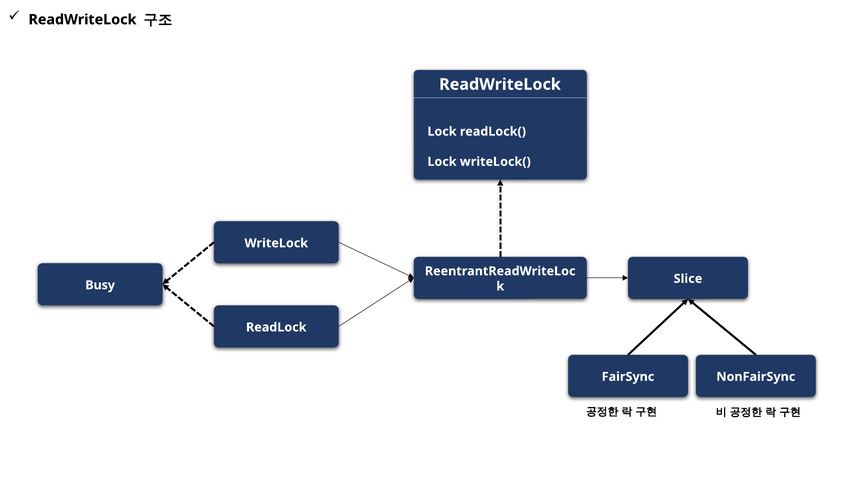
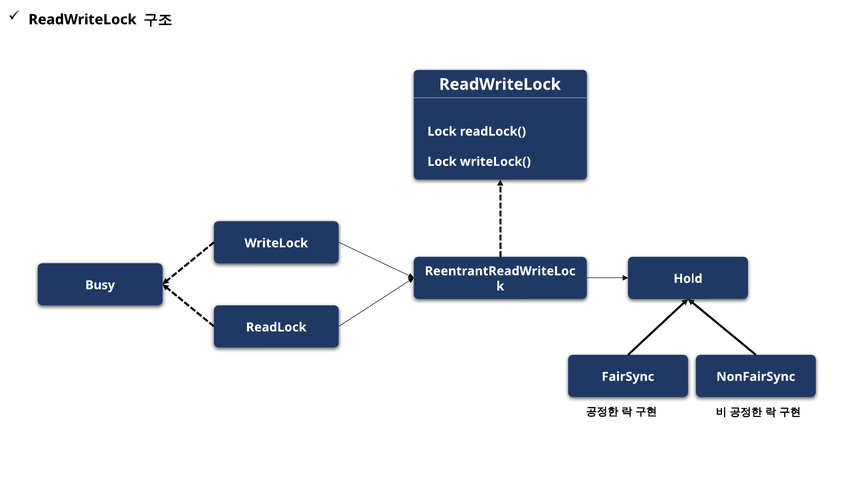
Slice: Slice -> Hold (688, 279)
